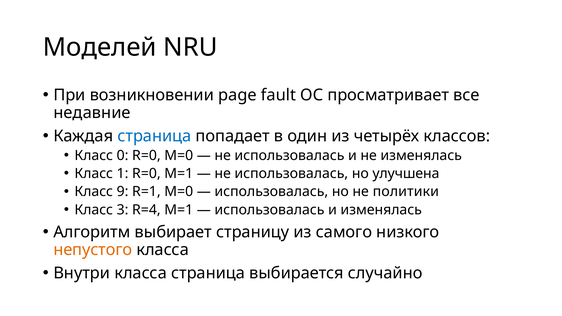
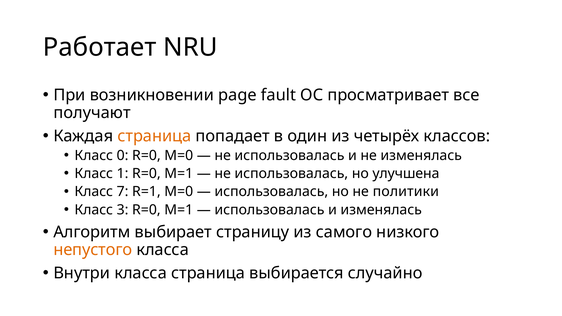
Моделей: Моделей -> Работает (100, 47)
недавние: недавние -> получают (92, 113)
страница colour: blue -> orange (154, 136)
9: 9 -> 7 (123, 192)
3 R=4: R=4 -> R=0 (146, 210)
